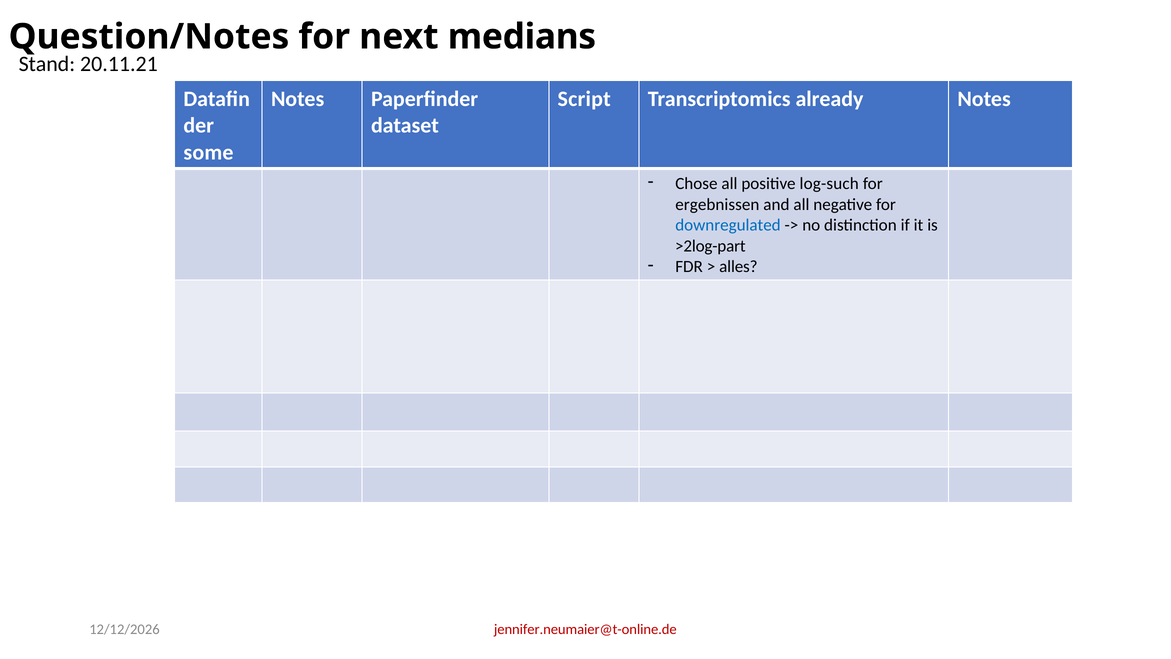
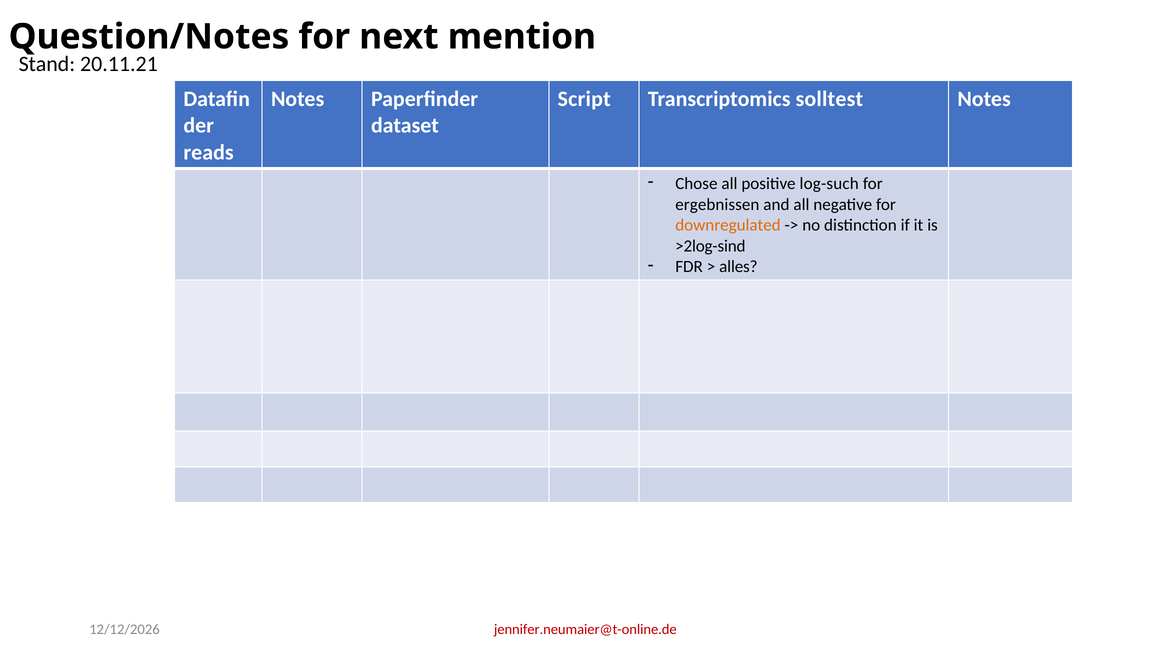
medians: medians -> mention (522, 37)
already: already -> solltest (829, 99)
some: some -> reads (209, 152)
downregulated colour: blue -> orange (728, 225)
>2log-part: >2log-part -> >2log-sind (710, 246)
